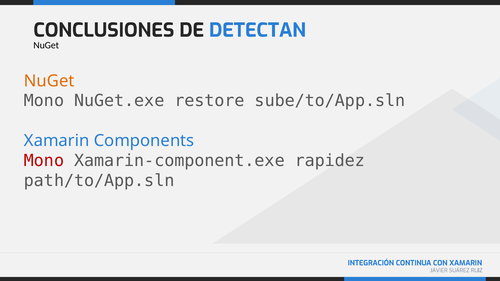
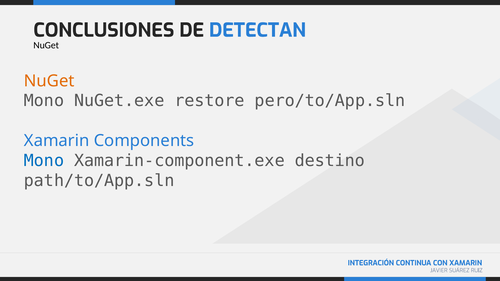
sube/to/App.sln: sube/to/App.sln -> pero/to/App.sln (330, 101)
Mono colour: red -> blue (44, 161)
rapidez: rapidez -> destino (330, 161)
